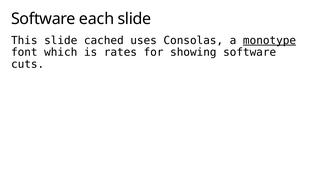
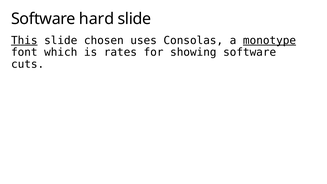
each: each -> hard (97, 19)
This underline: none -> present (24, 40)
cached: cached -> chosen (104, 40)
